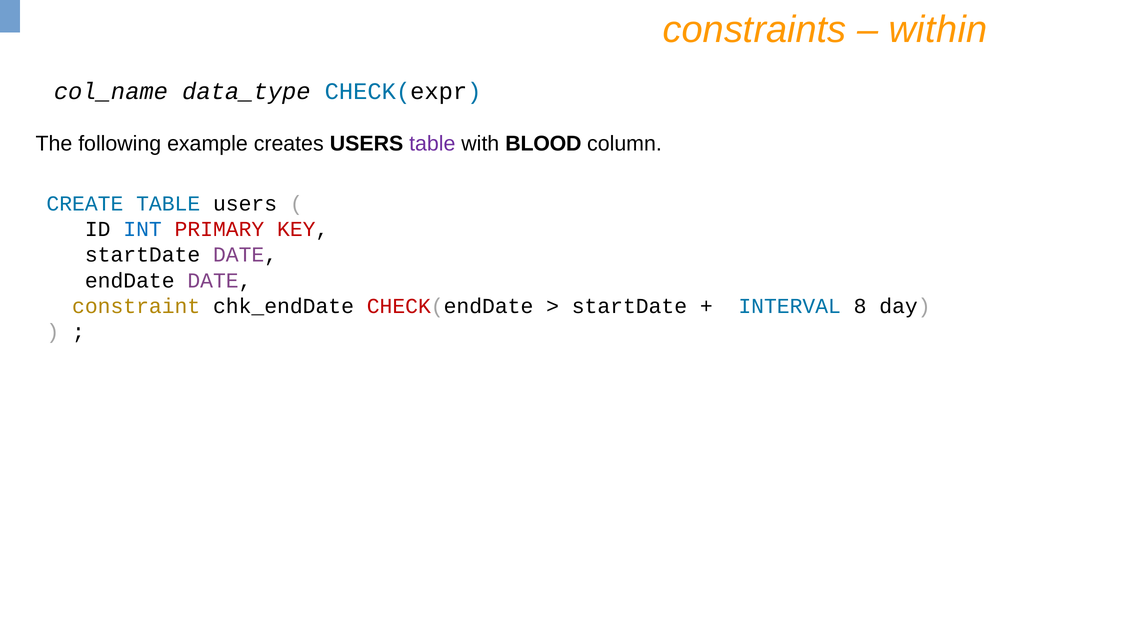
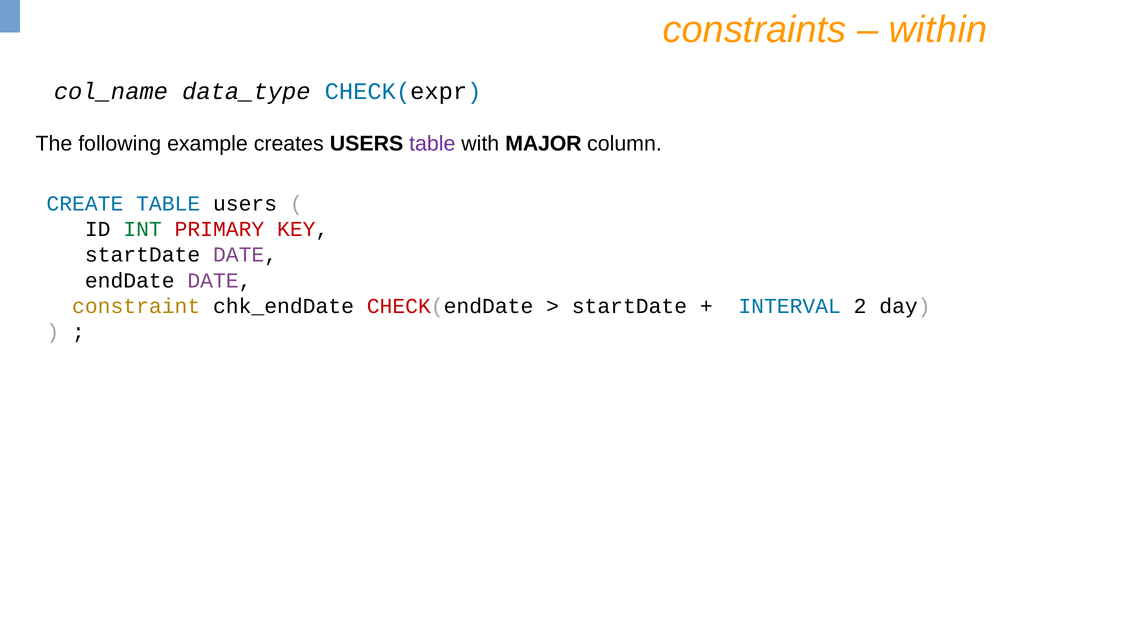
BLOOD: BLOOD -> MAJOR (543, 144)
INT colour: blue -> green (143, 229)
8: 8 -> 2 (860, 306)
